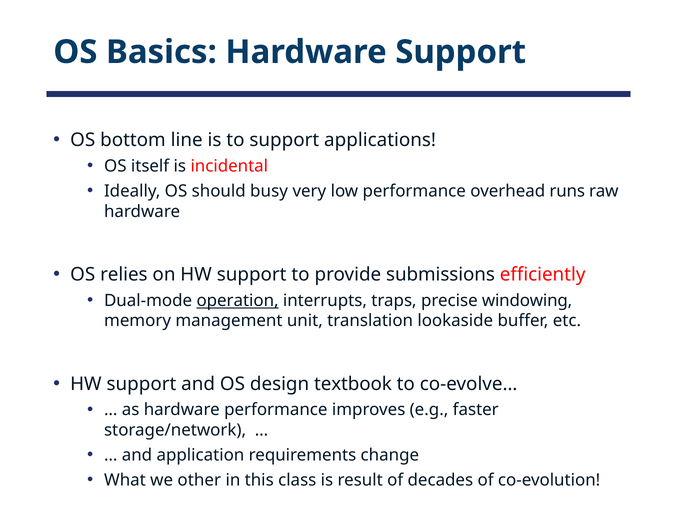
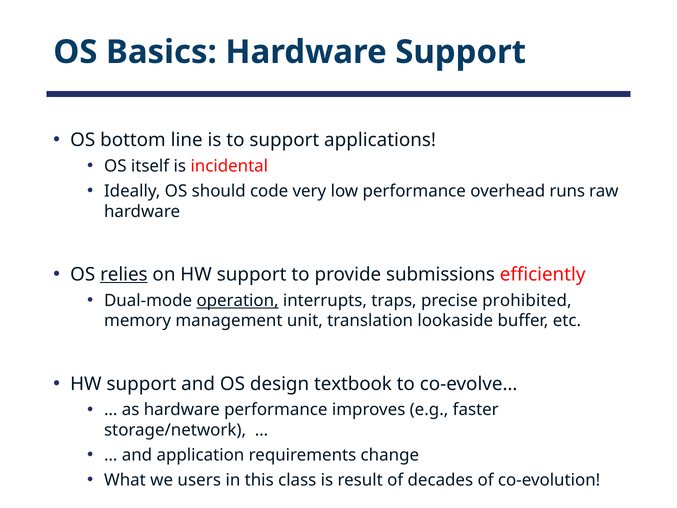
busy: busy -> code (269, 191)
relies underline: none -> present (124, 274)
windowing: windowing -> prohibited (527, 300)
other: other -> users (199, 480)
